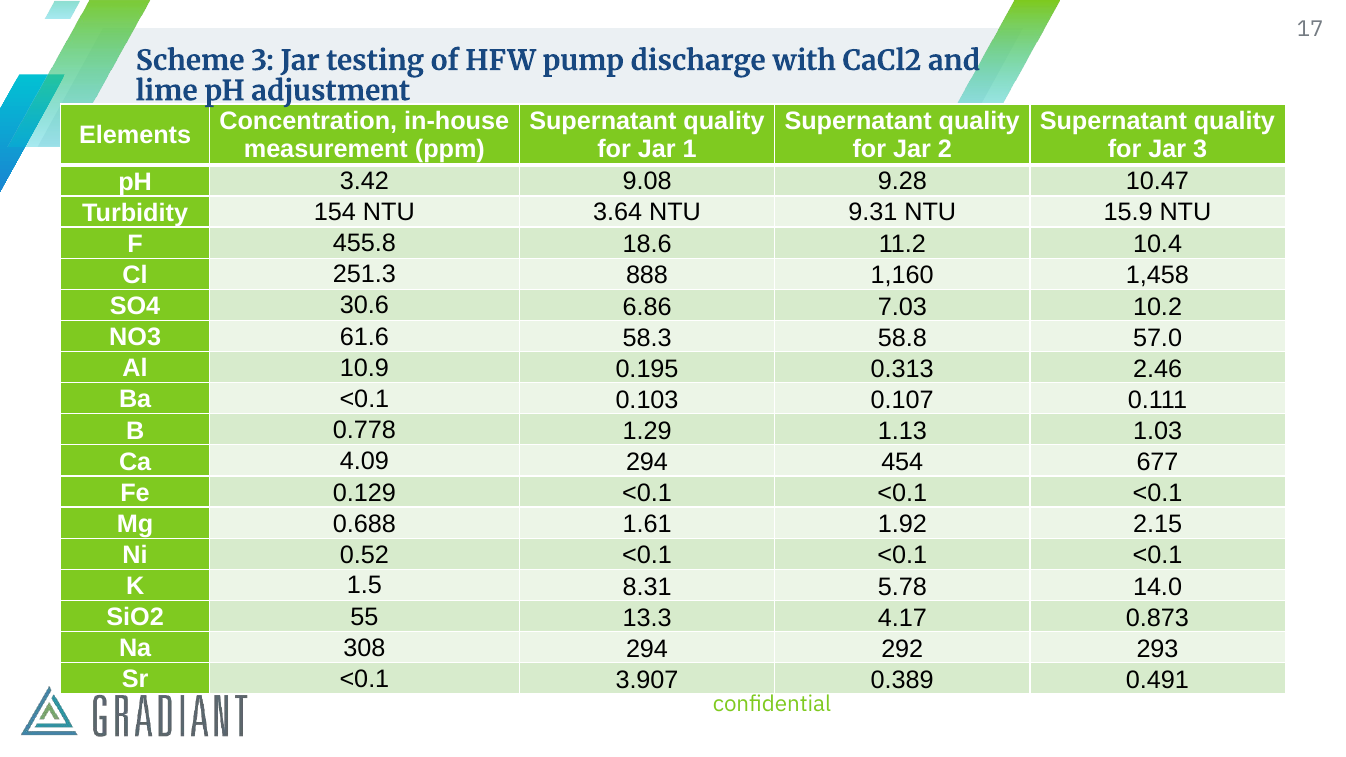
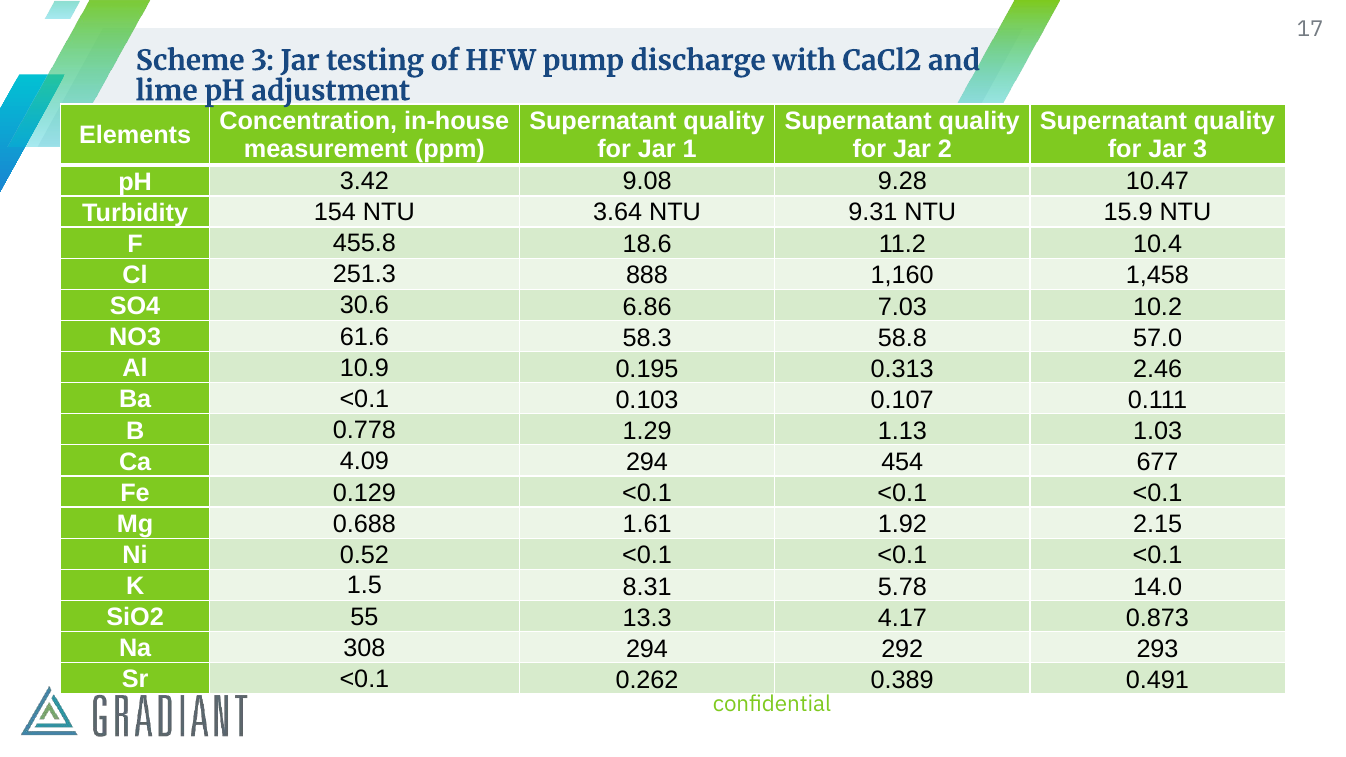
3.907: 3.907 -> 0.262 (647, 680)
